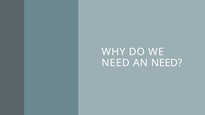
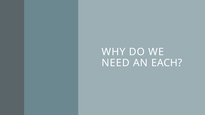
AN NEED: NEED -> EACH (167, 63)
